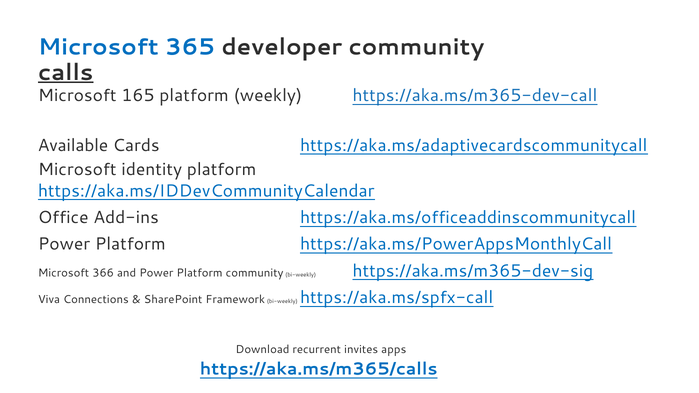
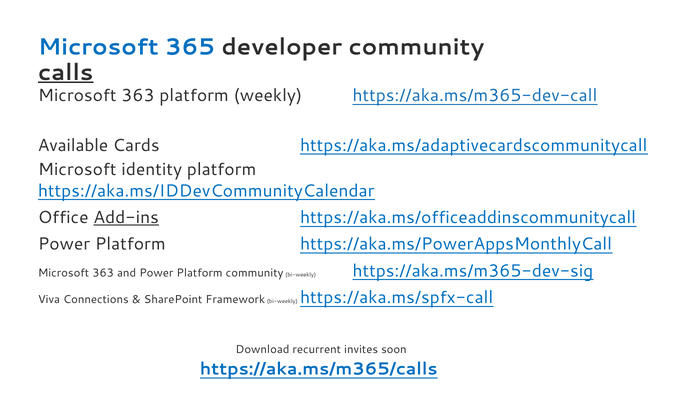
165: 165 -> 363 (138, 96)
Add-ins underline: none -> present (126, 218)
366: 366 -> 363 (103, 273)
apps: apps -> soon (394, 350)
